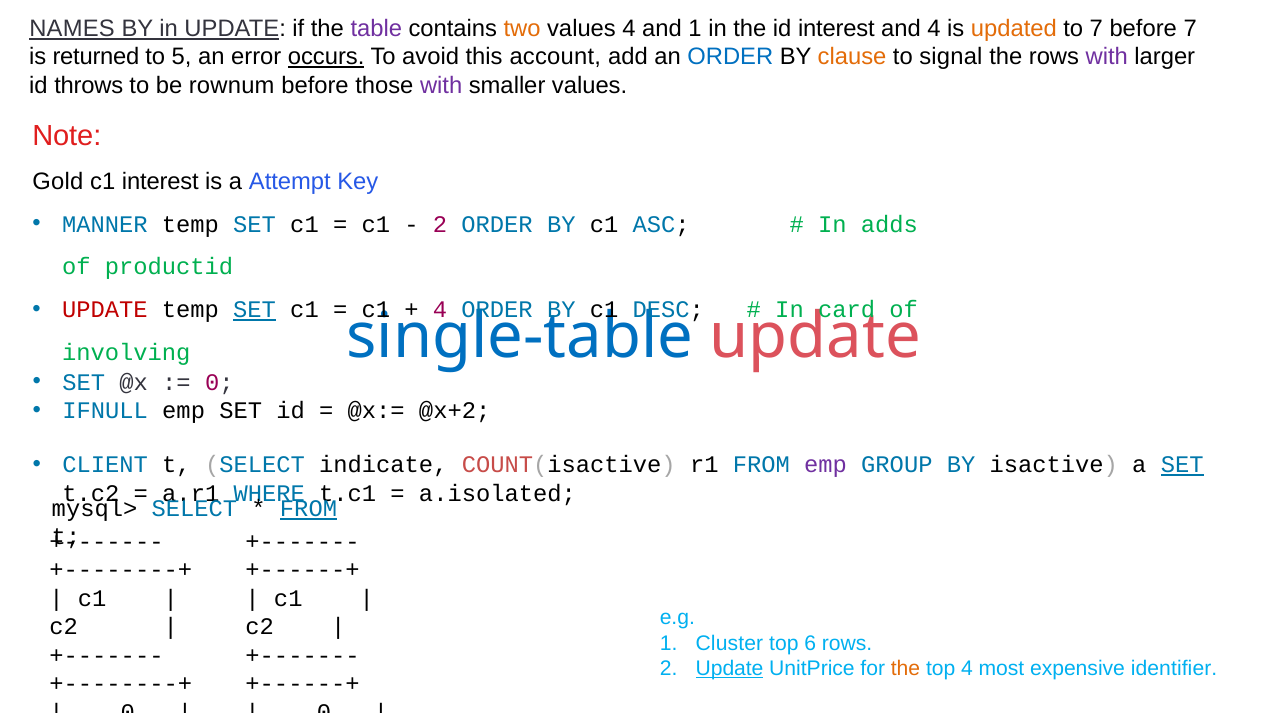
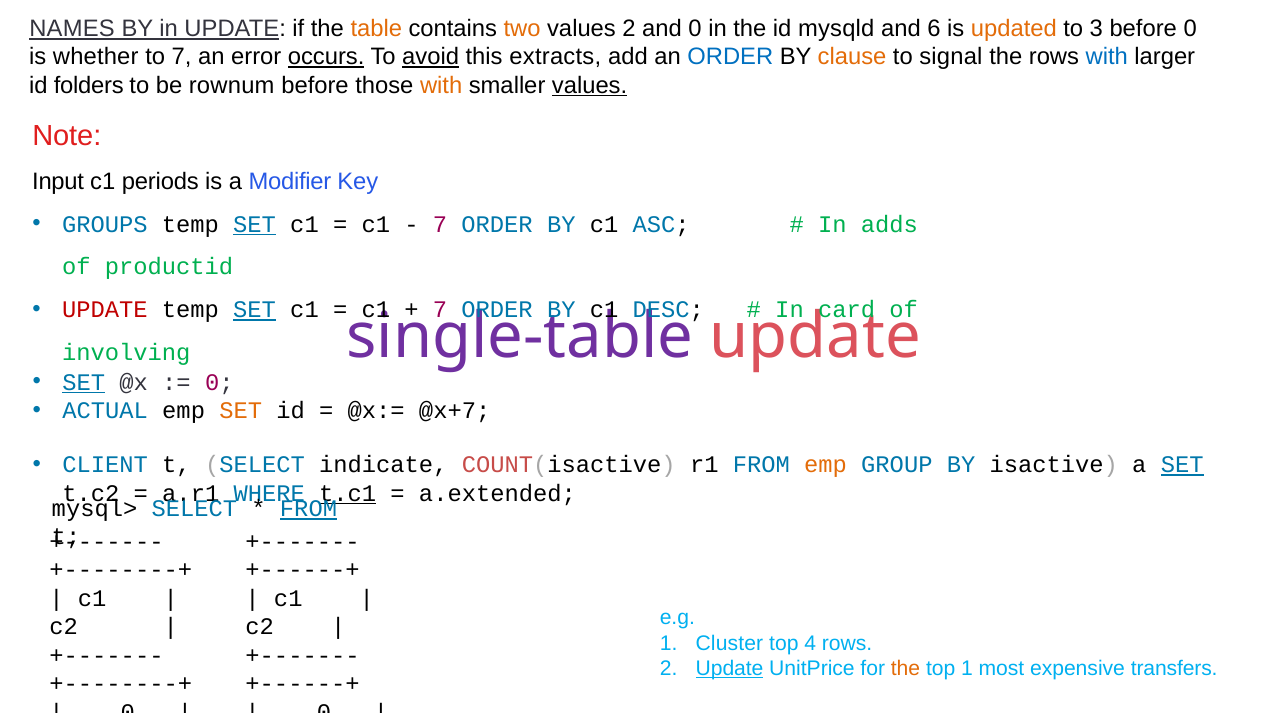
table colour: purple -> orange (376, 28)
values 4: 4 -> 2 (629, 28)
and 1: 1 -> 0 (695, 28)
id interest: interest -> mysqld (836, 28)
and 4: 4 -> 6 (934, 28)
to 7: 7 -> 3 (1096, 28)
before 7: 7 -> 0 (1190, 28)
returned: returned -> whether (96, 57)
to 5: 5 -> 7 (182, 57)
avoid underline: none -> present (431, 57)
account: account -> extracts (555, 57)
with colour: purple -> blue (1107, 57)
throws: throws -> folders (89, 85)
with colour: purple -> orange (441, 85)
values underline: none -> present (590, 85)
Gold: Gold -> Input (58, 182)
c1 interest: interest -> periods (160, 182)
Attempt: Attempt -> Modifier (290, 182)
MANNER: MANNER -> GROUPS (105, 224)
SET underline: none -> present (255, 224)
2: 2 -> 7 (440, 224)
4: 4 -> 7 (440, 310)
single-table colour: blue -> purple (520, 336)
SET underline: none -> present (84, 382)
IFNULL: IFNULL -> ACTUAL (105, 411)
SET colour: black -> orange (241, 411)
@x+2: @x+2 -> @x+7 (455, 411)
emp colour: purple -> orange (826, 465)
t.c1 underline: none -> present (348, 493)
a.isolated: a.isolated -> a.extended (497, 493)
top 6: 6 -> 4 (810, 643)
top 4: 4 -> 1 (967, 669)
identifier: identifier -> transfers (1174, 669)
